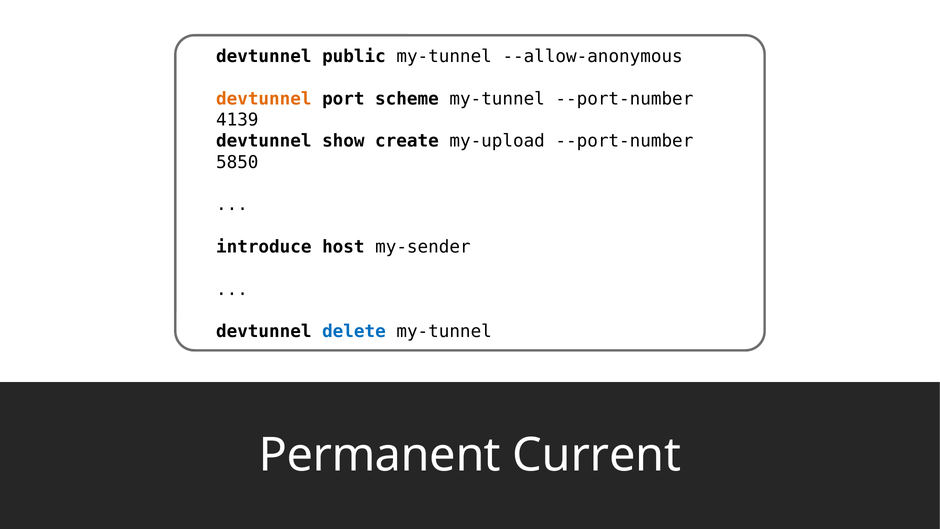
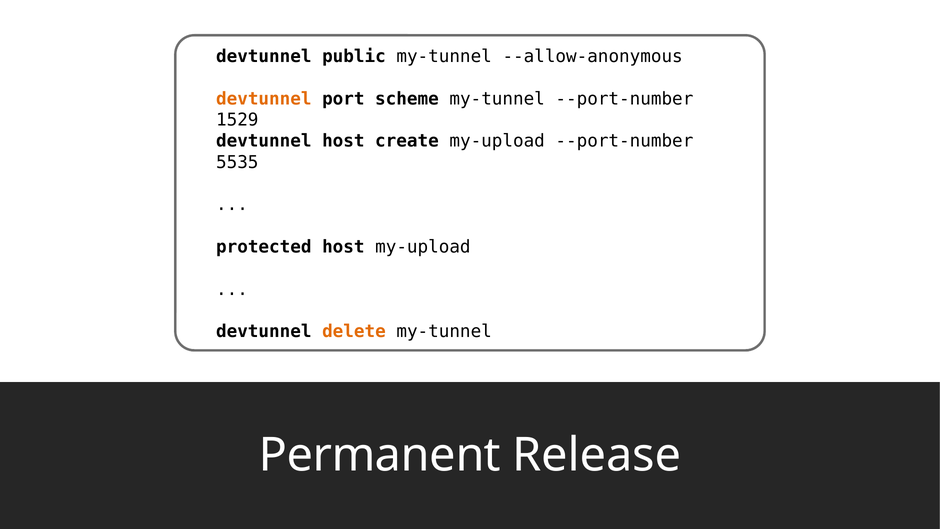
4139: 4139 -> 1529 (237, 120)
devtunnel show: show -> host (343, 141)
5850: 5850 -> 5535 (237, 162)
introduce: introduce -> protected (264, 247)
host my-sender: my-sender -> my-upload (423, 247)
delete colour: blue -> orange (354, 331)
Current: Current -> Release (597, 455)
